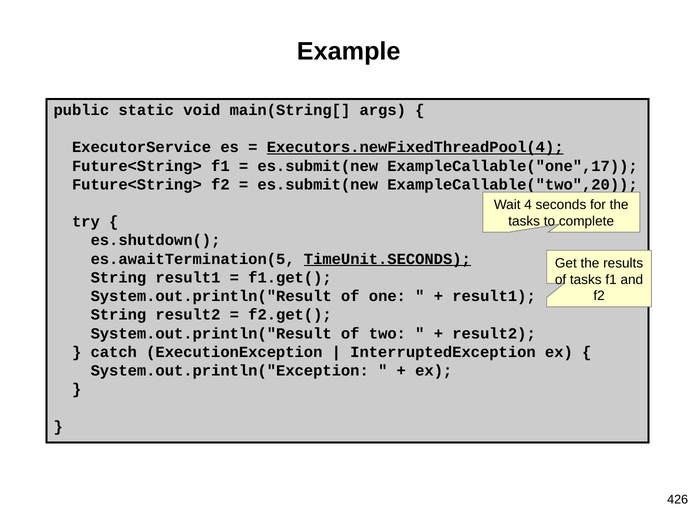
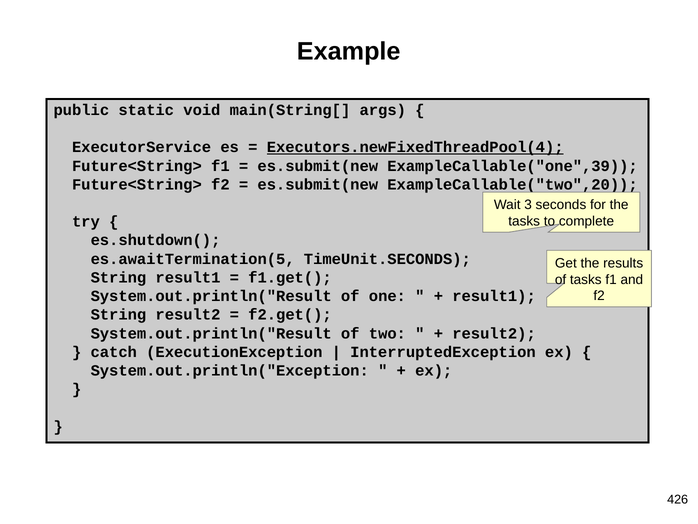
ExampleCallable("one",17: ExampleCallable("one",17 -> ExampleCallable("one",39 (513, 166)
4: 4 -> 3 (528, 205)
TimeUnit.SECONDS underline: present -> none (387, 259)
